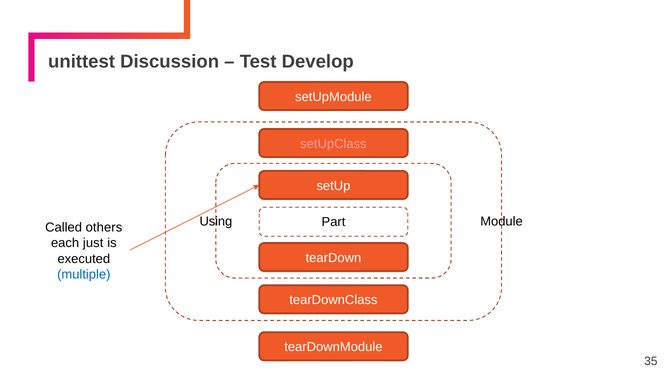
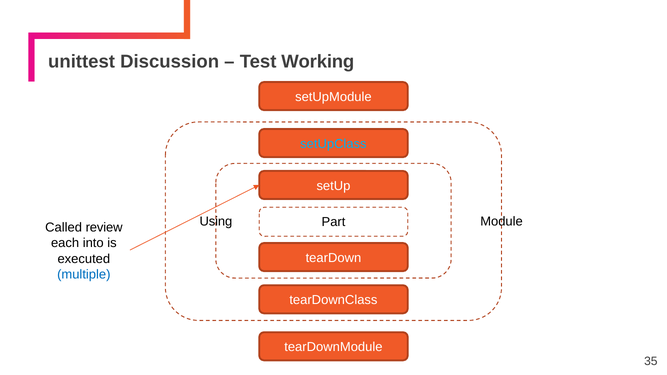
Develop: Develop -> Working (318, 62)
setUpClass colour: pink -> light blue (333, 144)
others: others -> review (104, 228)
just: just -> into (93, 243)
